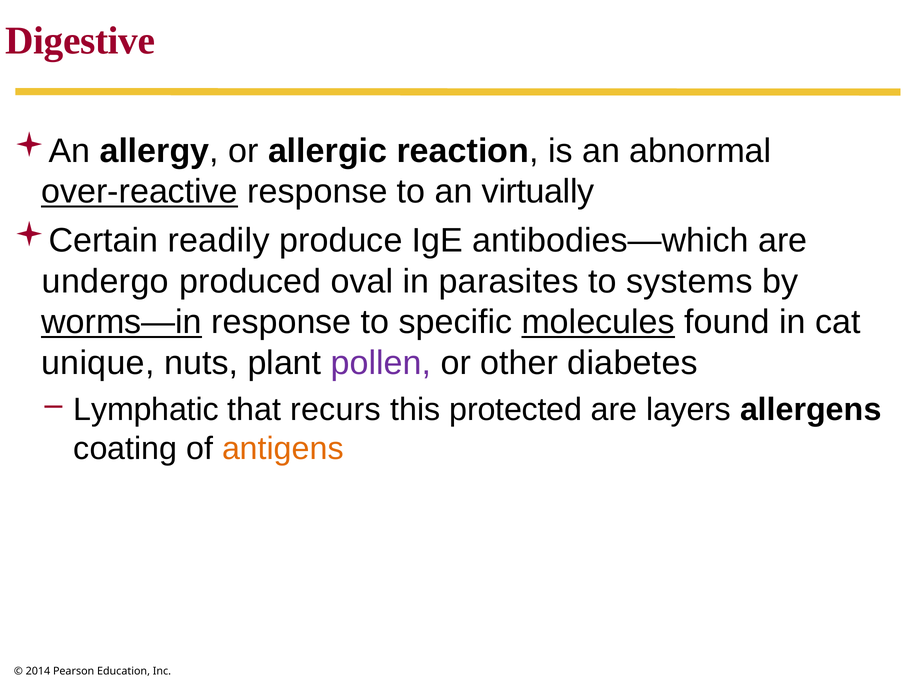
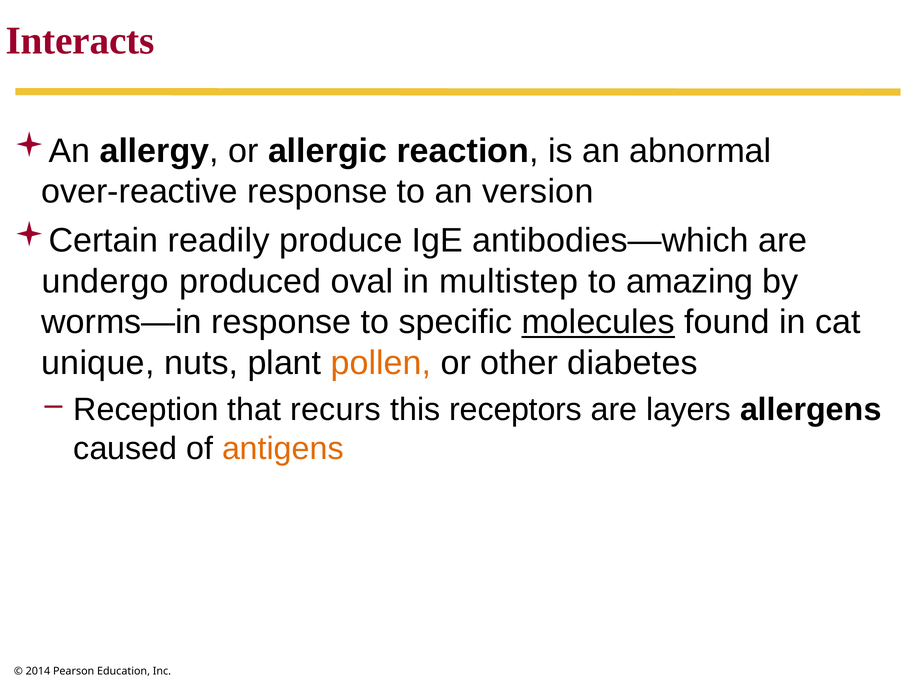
Digestive: Digestive -> Interacts (80, 41)
over-reactive underline: present -> none (140, 192)
virtually: virtually -> version (538, 192)
parasites: parasites -> multistep (509, 282)
systems: systems -> amazing (690, 282)
worms—in underline: present -> none (122, 323)
pollen colour: purple -> orange (381, 363)
Lymphatic: Lymphatic -> Reception (146, 410)
protected: protected -> receptors (516, 410)
coating: coating -> caused (125, 449)
